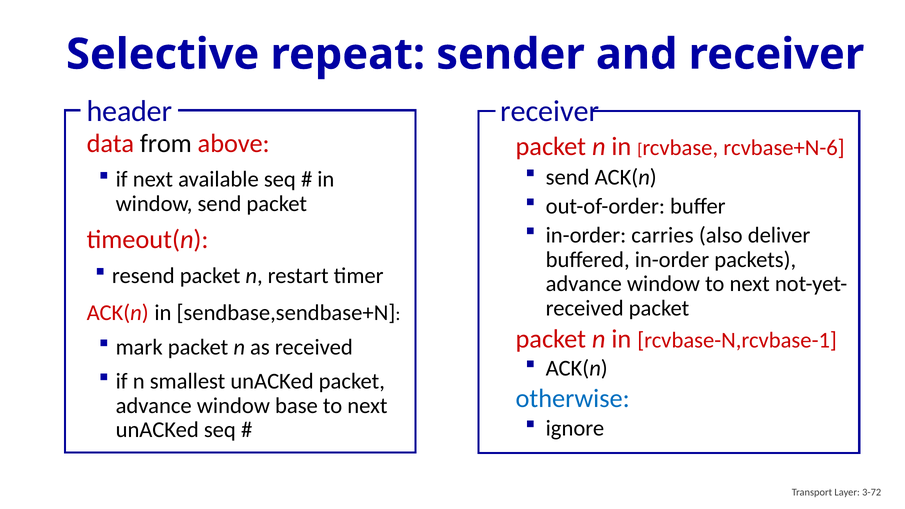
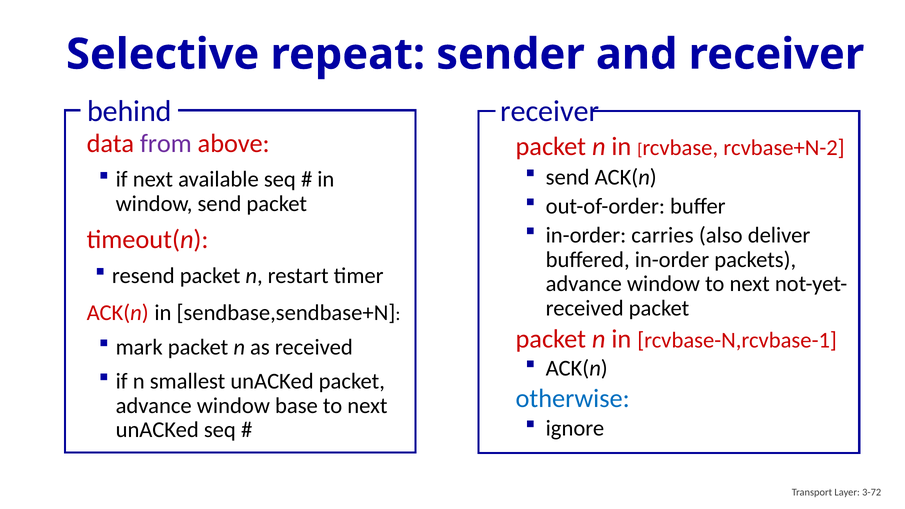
header: header -> behind (129, 111)
from colour: black -> purple (166, 144)
rcvbase+N-6: rcvbase+N-6 -> rcvbase+N-2 (784, 148)
